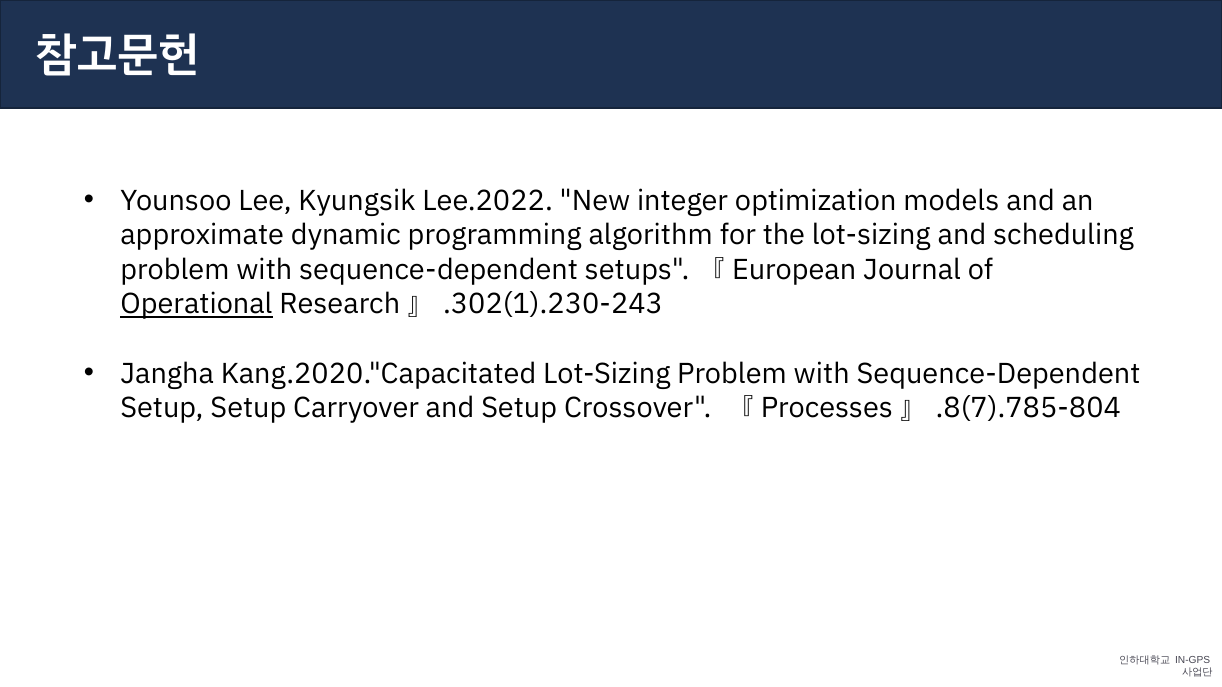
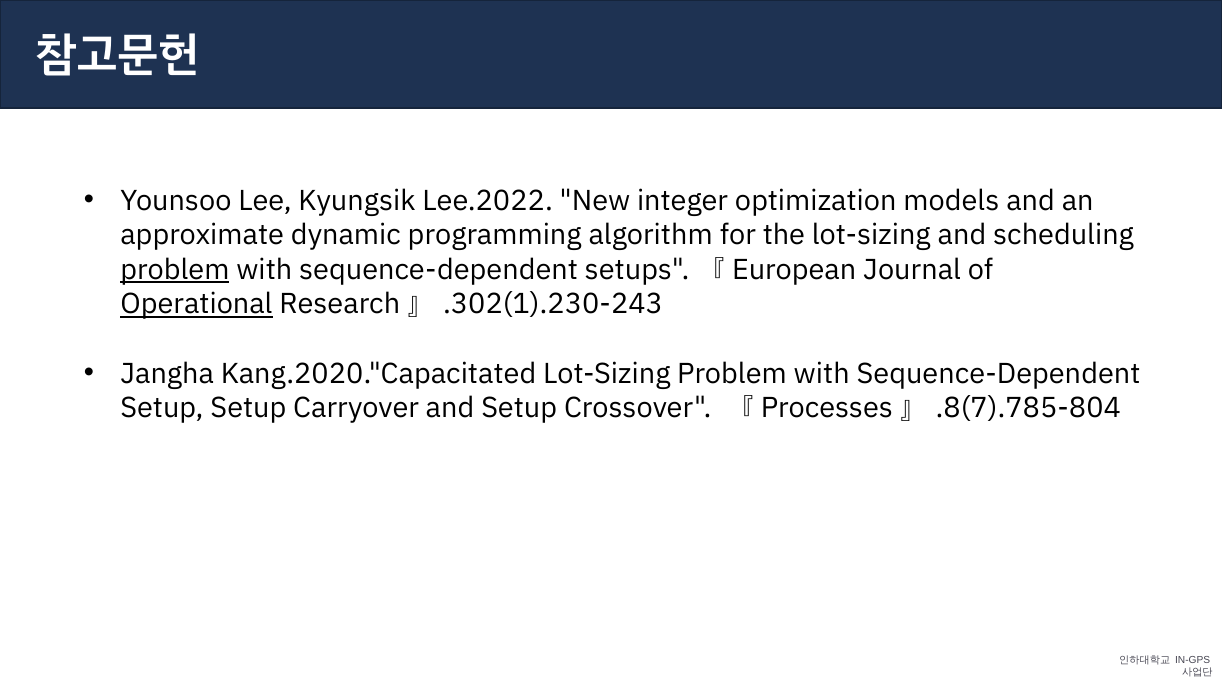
problem underline: none -> present (175, 270)
